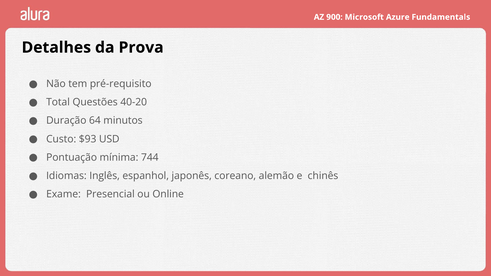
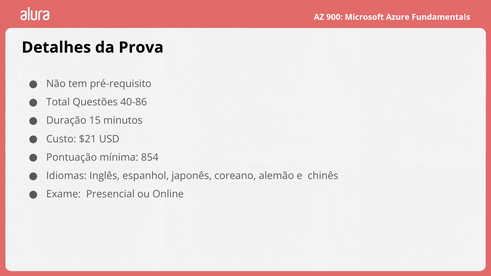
40-20: 40-20 -> 40-86 (134, 102)
64: 64 -> 15 (95, 121)
$93: $93 -> $21 (88, 139)
744: 744 -> 854 (150, 157)
